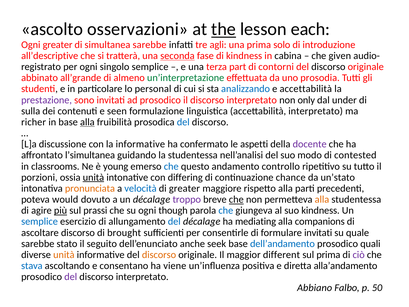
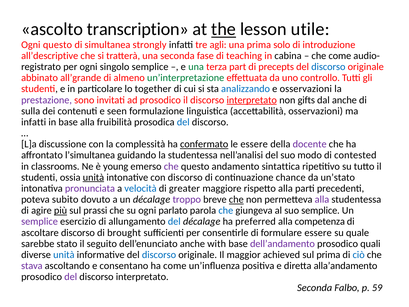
osservazioni: osservazioni -> transcription (138, 29)
each: each -> utile (310, 29)
Ogni greater: greater -> questo (57, 45)
simultanea sarebbe: sarebbe -> strongly (150, 45)
seconda underline: present -> none (177, 56)
di kindness: kindness -> teaching (244, 56)
che given: given -> come (340, 56)
una colour: black -> green (196, 67)
contorni: contorni -> precepts (276, 67)
discorso colour: black -> blue (328, 67)
prosodia: prosodia -> controllo (320, 78)
personal: personal -> together (153, 89)
e accettabilità: accettabilità -> osservazioni (306, 89)
interpretato underline: none -> present (252, 100)
only: only -> gifts (306, 100)
dal under: under -> anche (344, 100)
accettabilità interpretato: interpretato -> osservazioni (316, 111)
richer: richer -> infatti (34, 122)
alla underline: present -> none (87, 122)
la informative: informative -> complessità (140, 144)
confermato underline: none -> present (204, 144)
le aspetti: aspetti -> essere (254, 144)
che colour: blue -> purple (171, 166)
controllo: controllo -> sintattica (281, 166)
porzioni: porzioni -> studenti (39, 177)
con differing: differing -> discorso (185, 177)
pronunciata colour: orange -> purple (90, 188)
would: would -> subito (65, 199)
alla colour: orange -> purple (322, 199)
though: though -> parlato (173, 210)
suo kindness: kindness -> semplice (321, 210)
semplice colour: blue -> purple (40, 221)
mediating: mediating -> preferred (255, 221)
companions: companions -> competenza (320, 221)
formulare invitati: invitati -> essere (318, 232)
seek: seek -> with (217, 244)
dell’andamento colour: blue -> purple (282, 244)
unità colour: orange -> blue (64, 255)
discorso colour: orange -> blue (159, 255)
different: different -> achieved (282, 255)
ciò colour: purple -> blue (359, 255)
stava colour: blue -> purple (32, 266)
ha viene: viene -> come (175, 266)
Abbiano: Abbiano -> Seconda (315, 288)
50: 50 -> 59 (377, 288)
